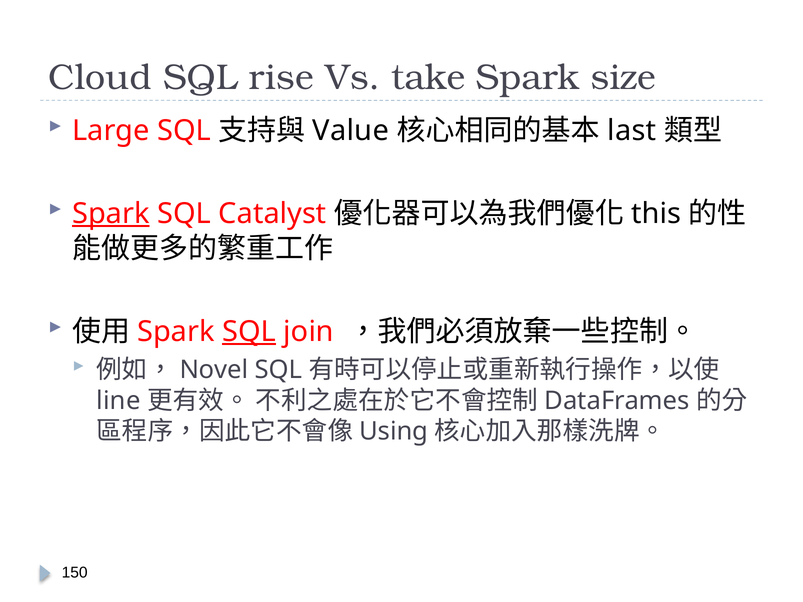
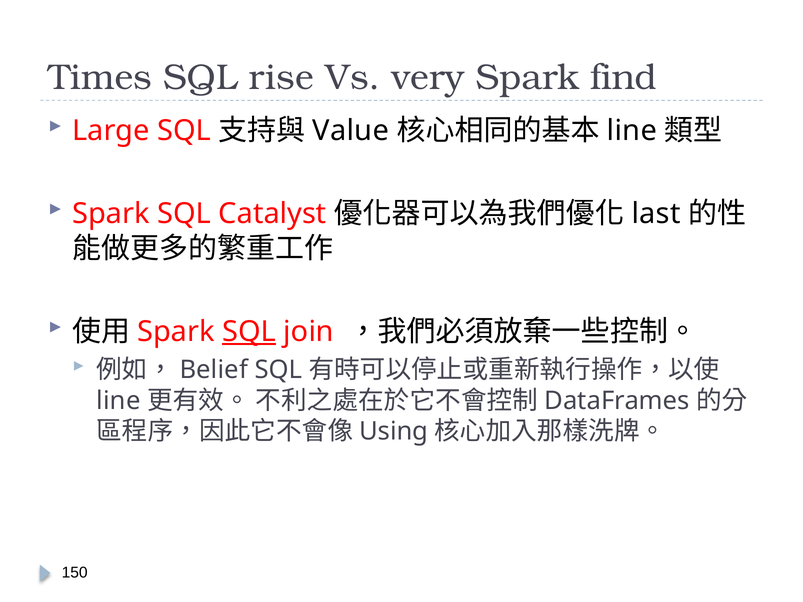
Cloud: Cloud -> Times (100, 77)
take: take -> very (428, 77)
size: size -> find (624, 77)
last: last -> line (632, 131)
Spark underline: present -> none (111, 214)
this: this -> last (656, 214)
Novel: Novel -> Belief (214, 370)
